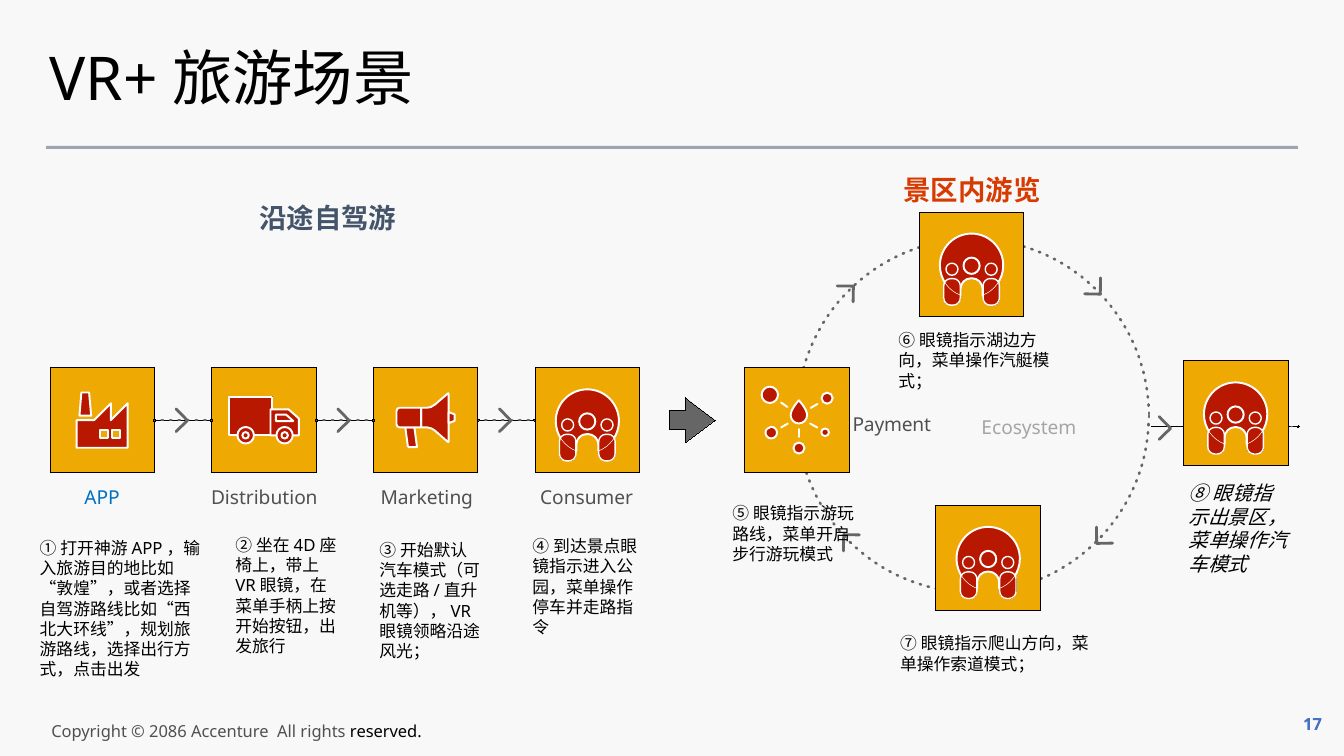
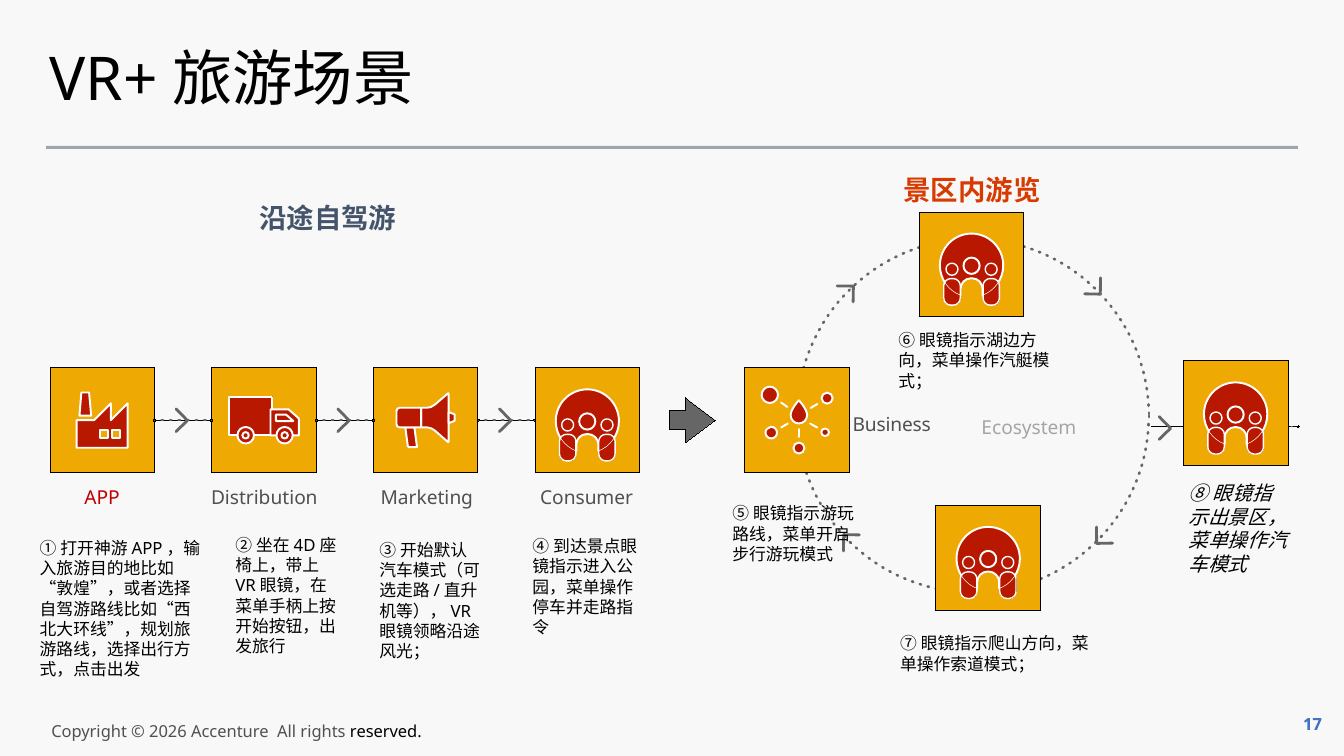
Payment: Payment -> Business (892, 425)
APP colour: blue -> red (102, 498)
2086: 2086 -> 2026 (168, 733)
